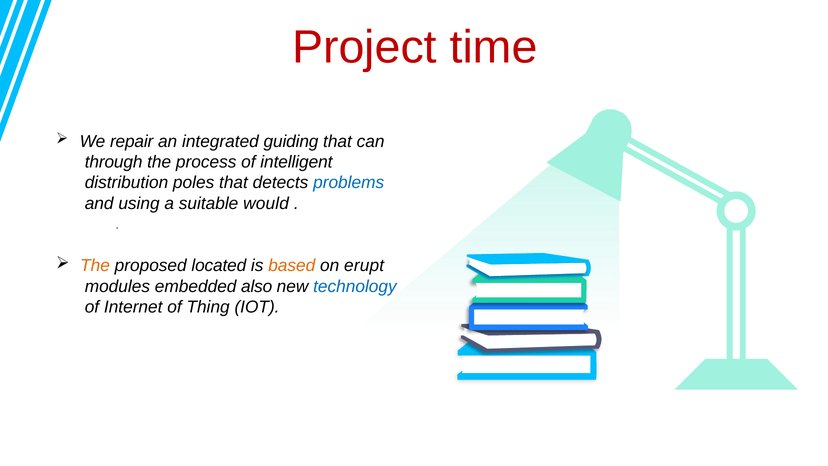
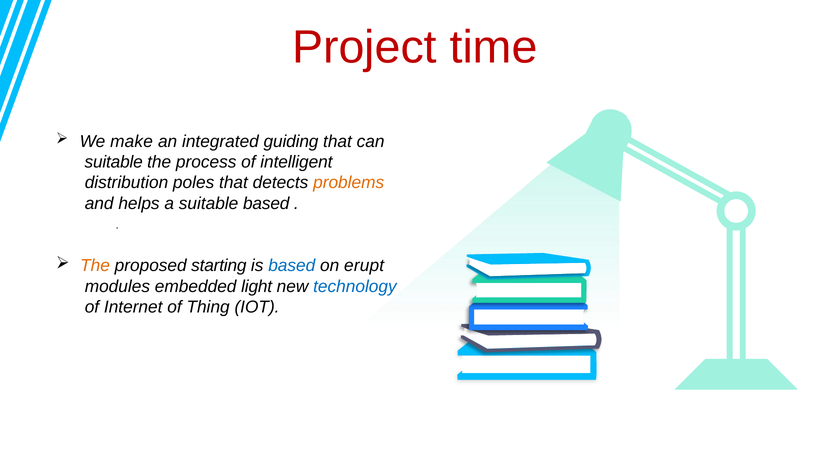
repair: repair -> make (132, 141)
through: through -> suitable (114, 162)
problems colour: blue -> orange (349, 183)
using: using -> helps (139, 203)
suitable would: would -> based (266, 203)
located: located -> starting (219, 266)
based colour: orange -> blue (292, 266)
also: also -> light (257, 286)
